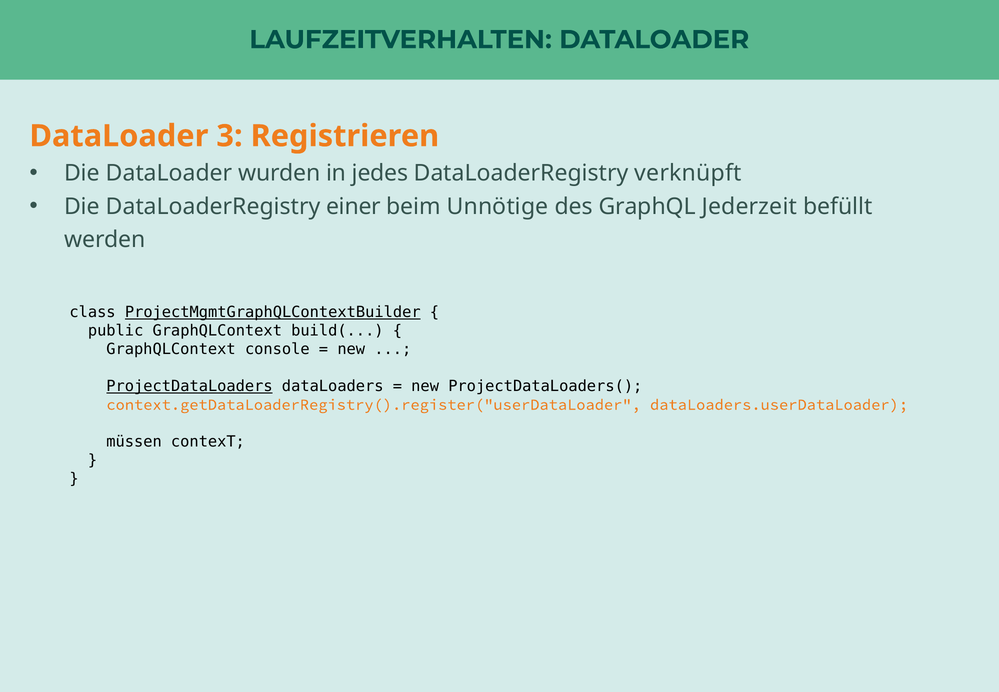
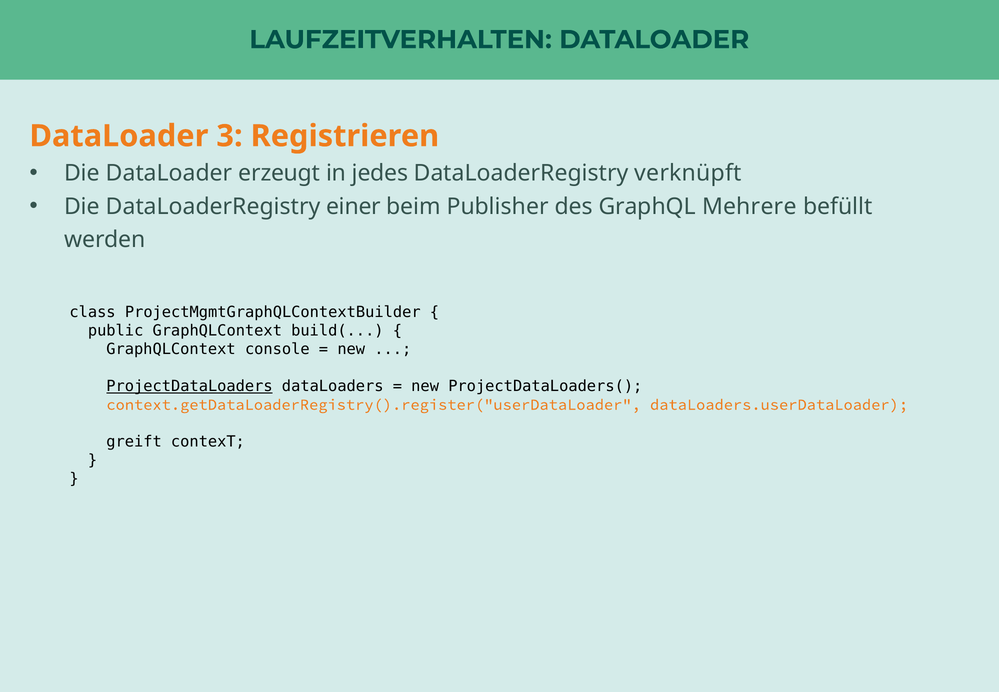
wurden: wurden -> erzeugt (279, 173)
Unnötige: Unnötige -> Publisher (498, 206)
Jederzeit: Jederzeit -> Mehrere (749, 206)
ProjectMgmtGraphQLContextBuilder underline: present -> none (273, 312)
müssen: müssen -> greift (134, 441)
